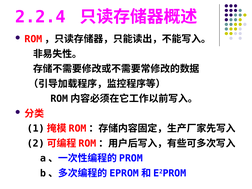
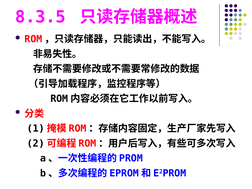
2.2.4: 2.2.4 -> 8.3.5 (40, 17)
